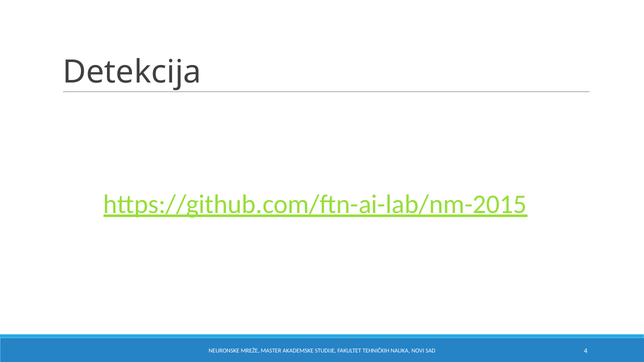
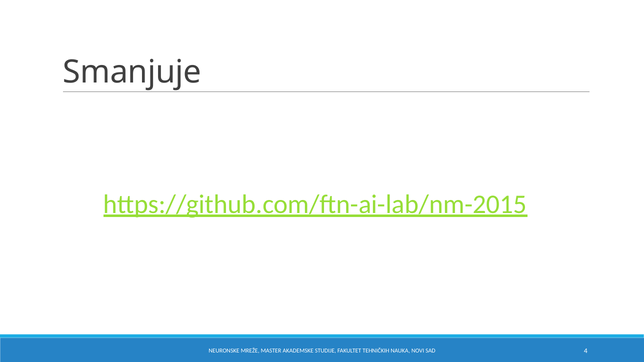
Detekcija: Detekcija -> Smanjuje (132, 72)
